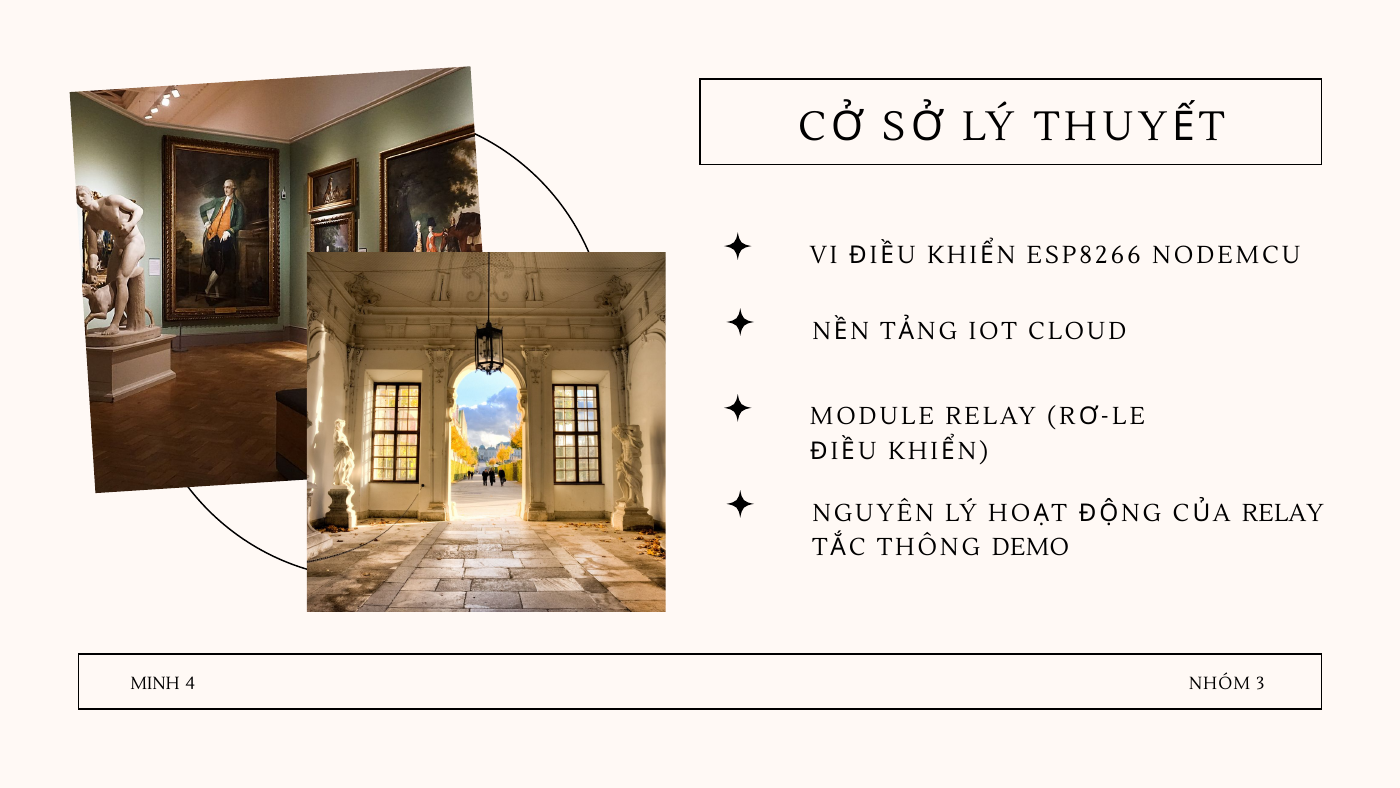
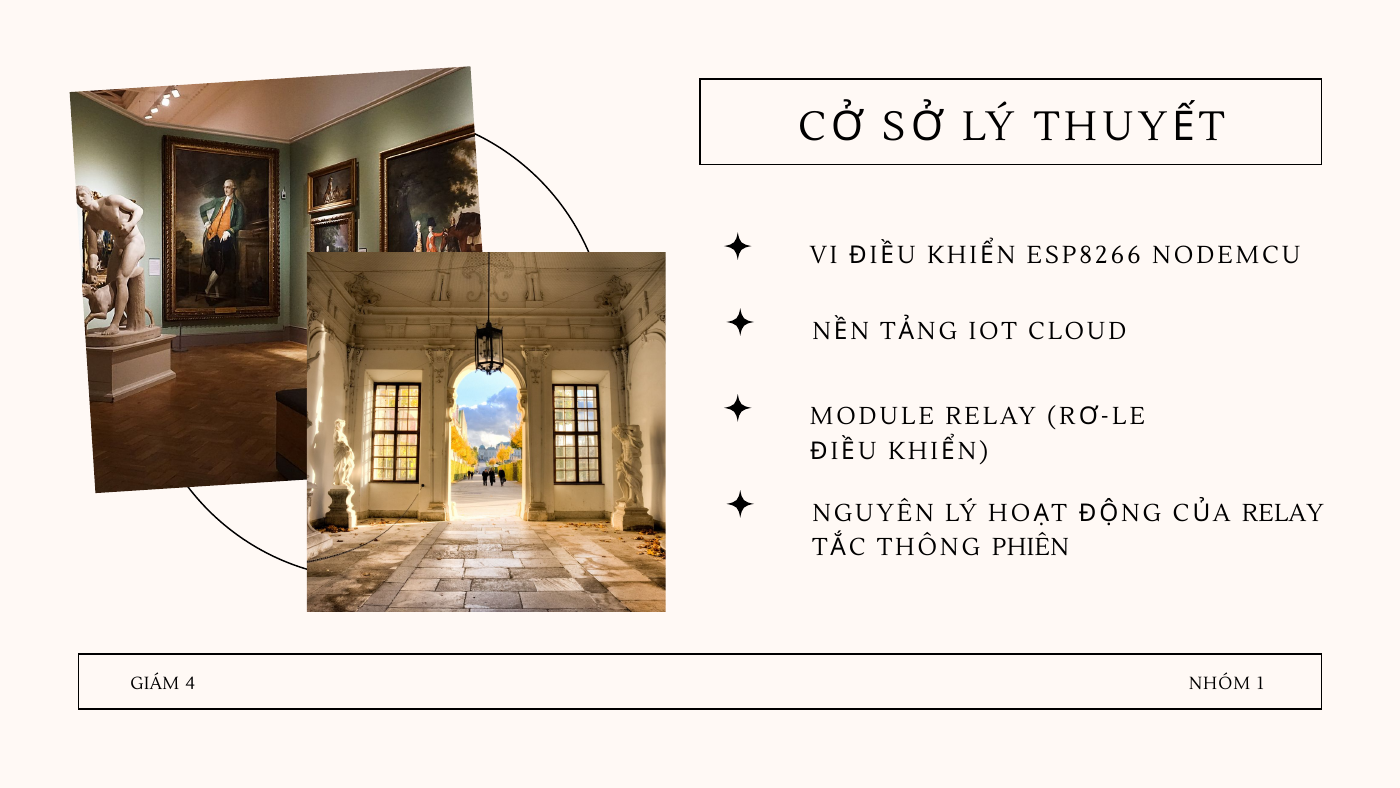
DEMO: DEMO -> PHIÊN (1030, 547)
MINH: MINH -> GIÁM (155, 683)
3: 3 -> 1 (1260, 683)
